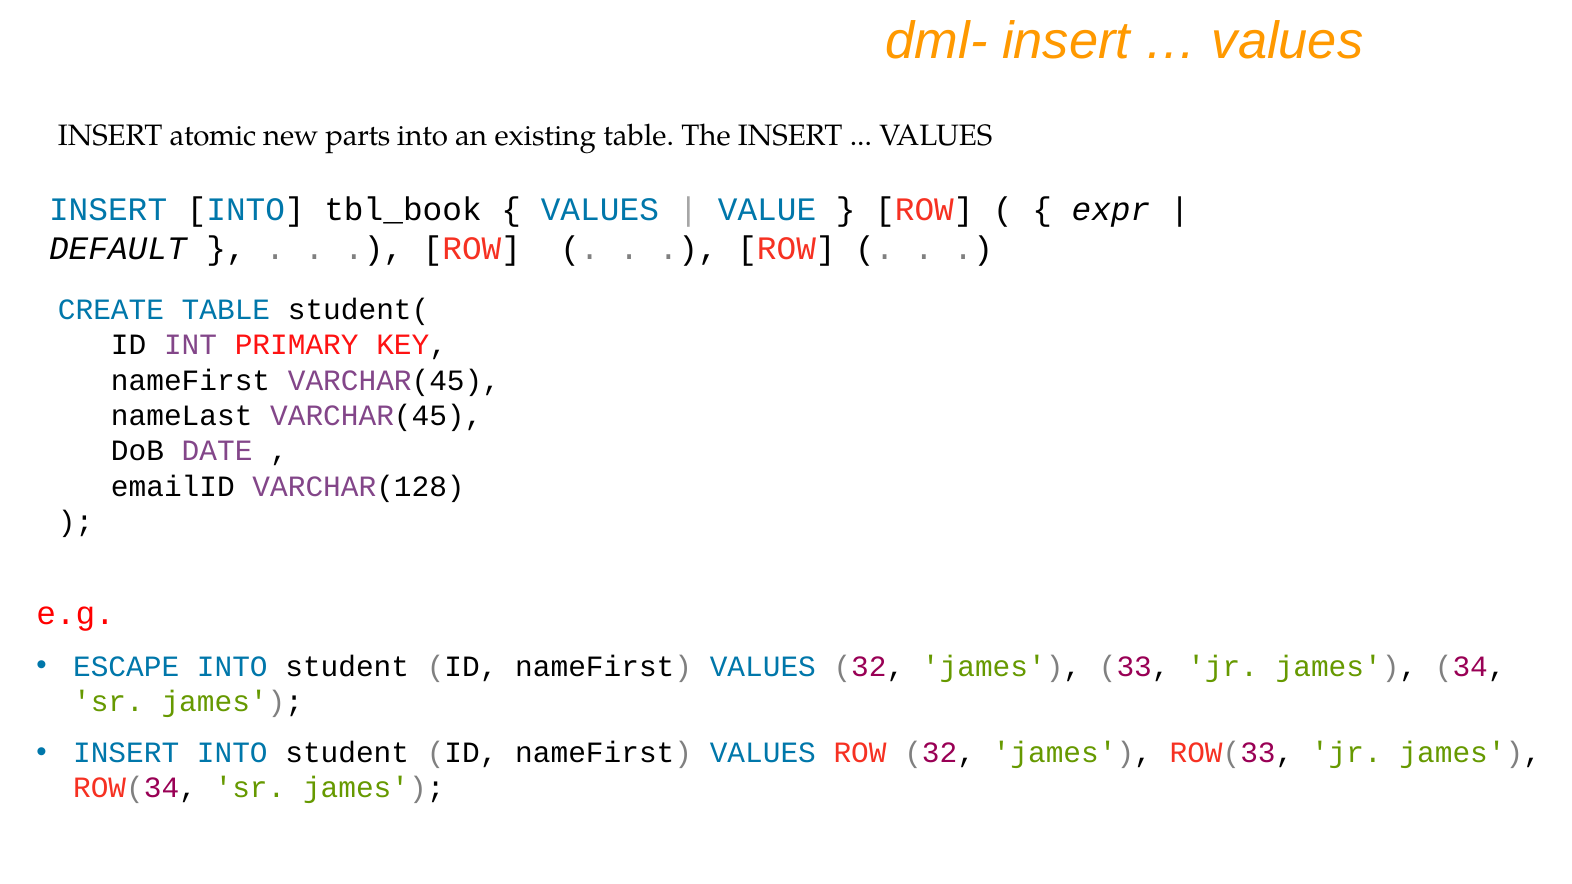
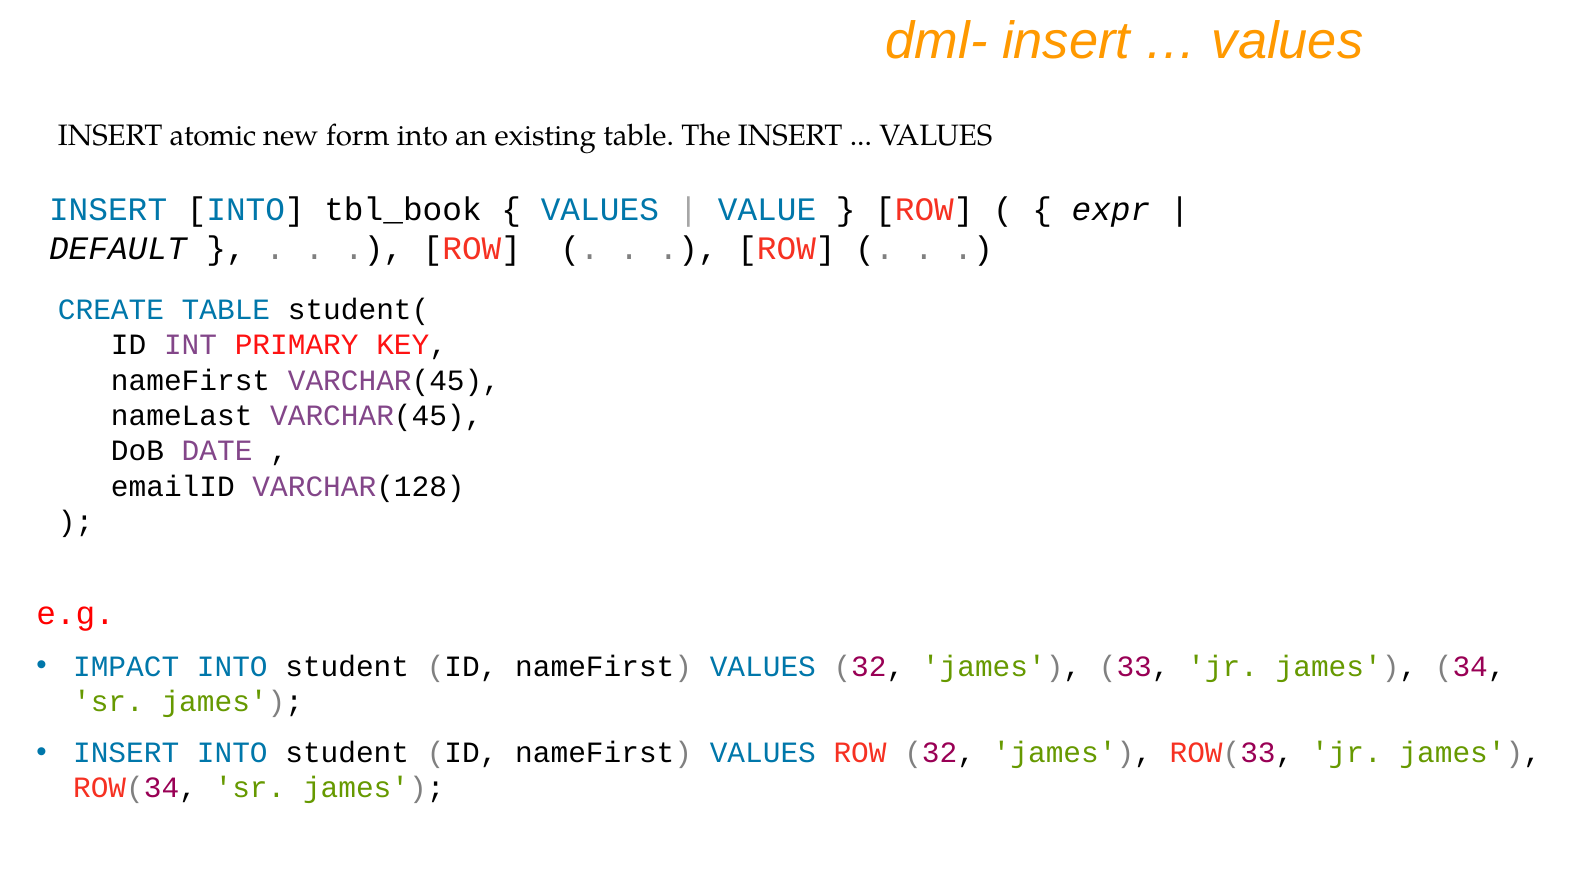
parts: parts -> form (358, 136)
ESCAPE: ESCAPE -> IMPACT (126, 667)
